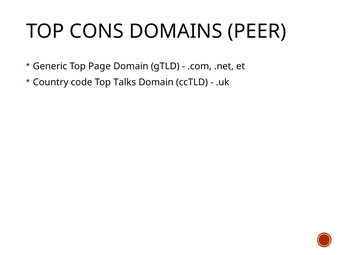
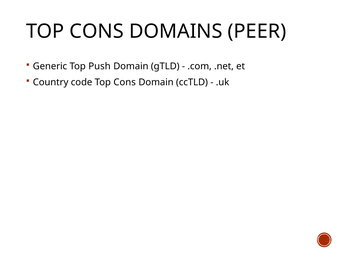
Page: Page -> Push (100, 66)
code Top Talks: Talks -> Cons (125, 82)
